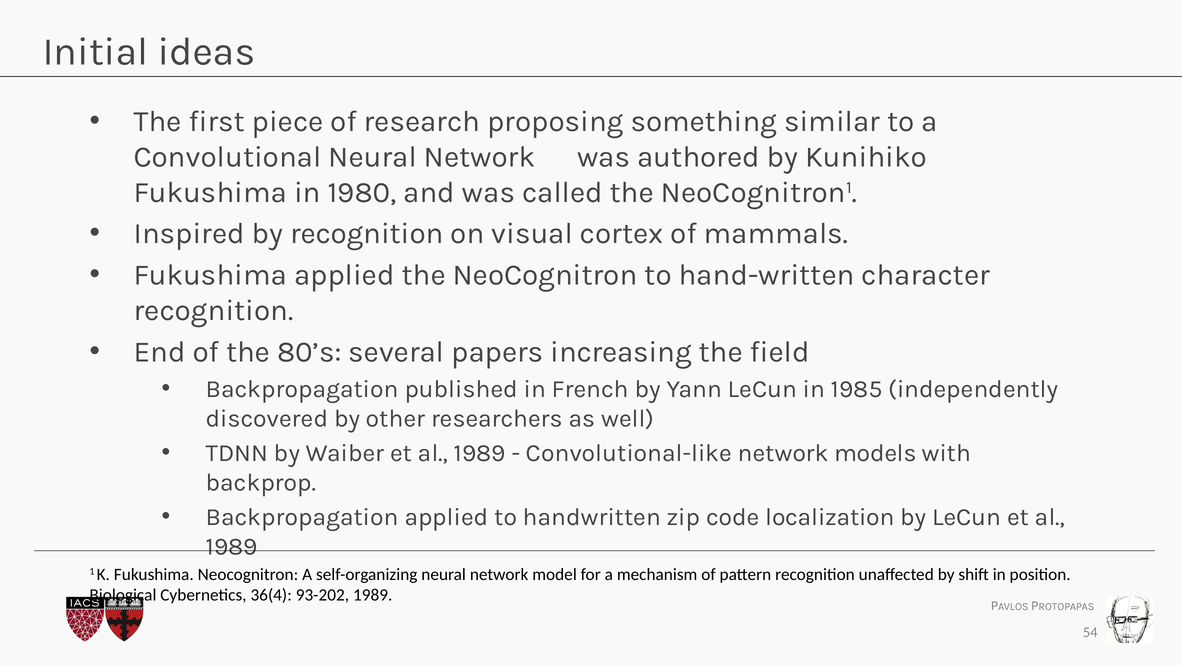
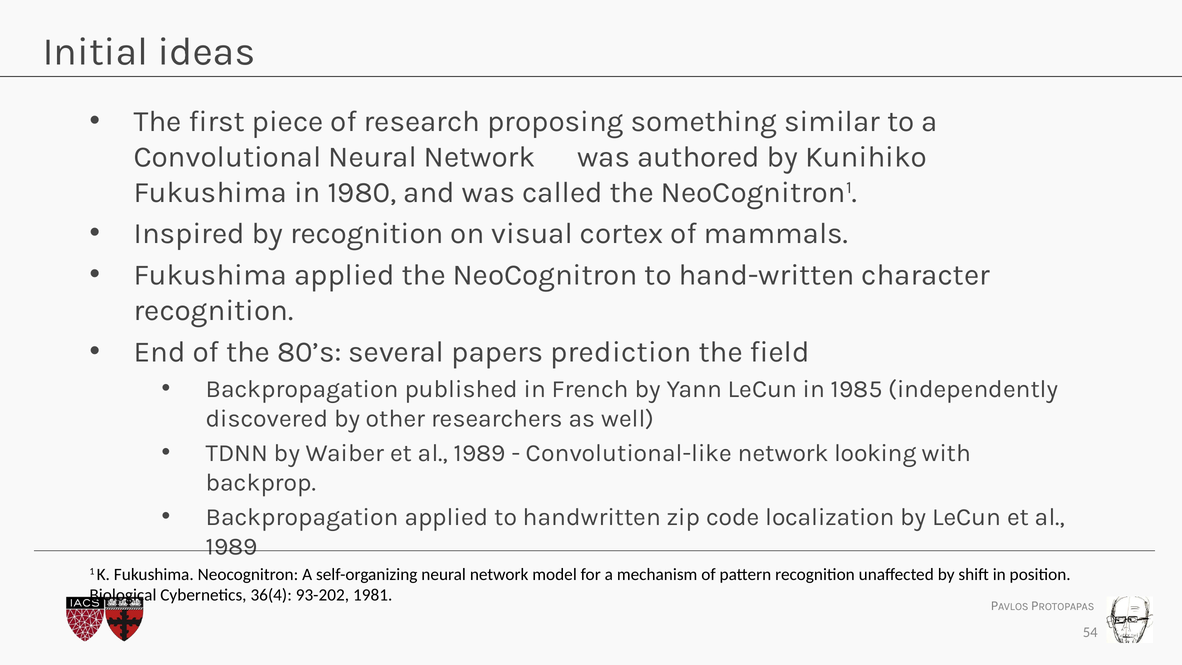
increasing: increasing -> prediction (621, 352)
models: models -> looking (875, 453)
93-202 1989: 1989 -> 1981 (373, 595)
